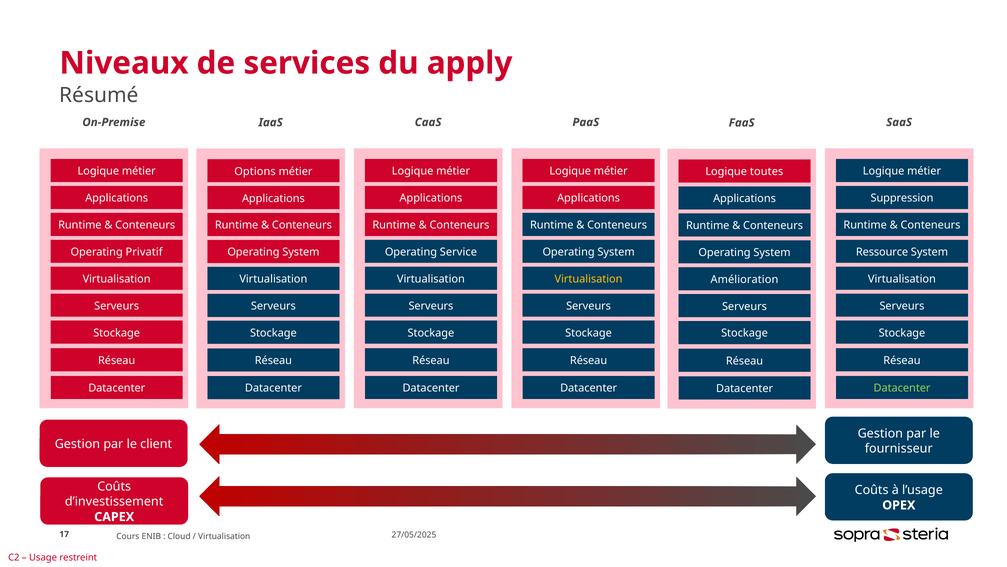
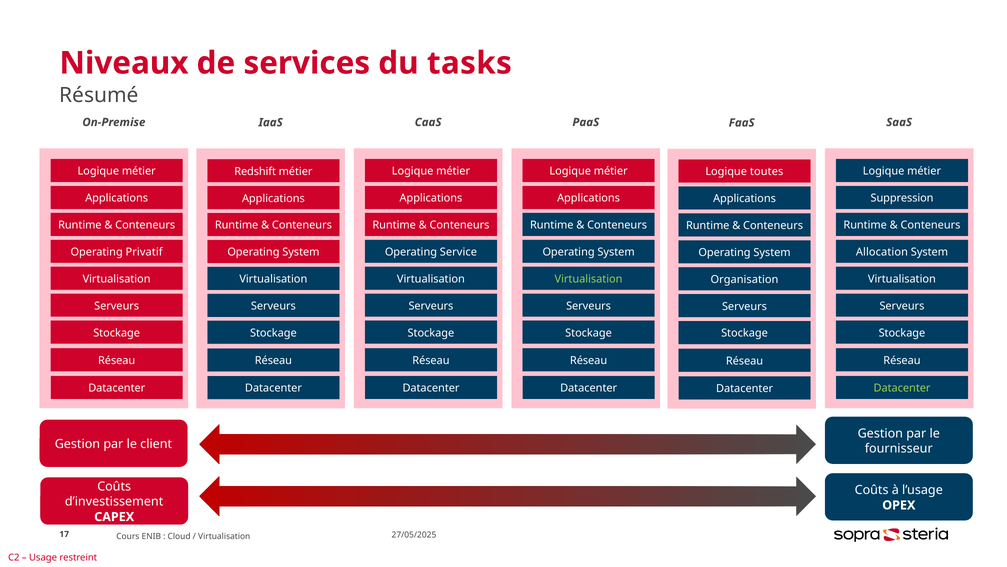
apply: apply -> tasks (469, 63)
Options: Options -> Redshift (255, 171)
Ressource: Ressource -> Allocation (882, 252)
Virtualisation colour: yellow -> light green (589, 279)
Amélioration: Amélioration -> Organisation (744, 279)
